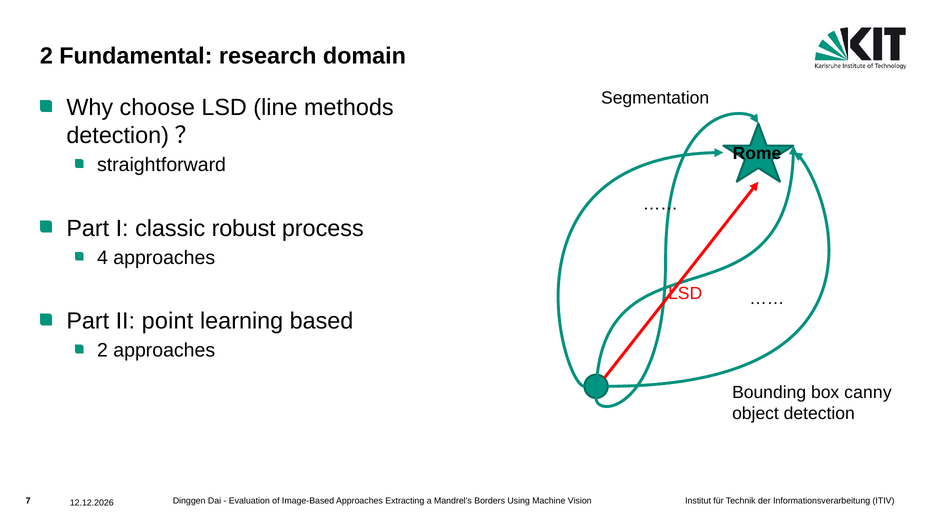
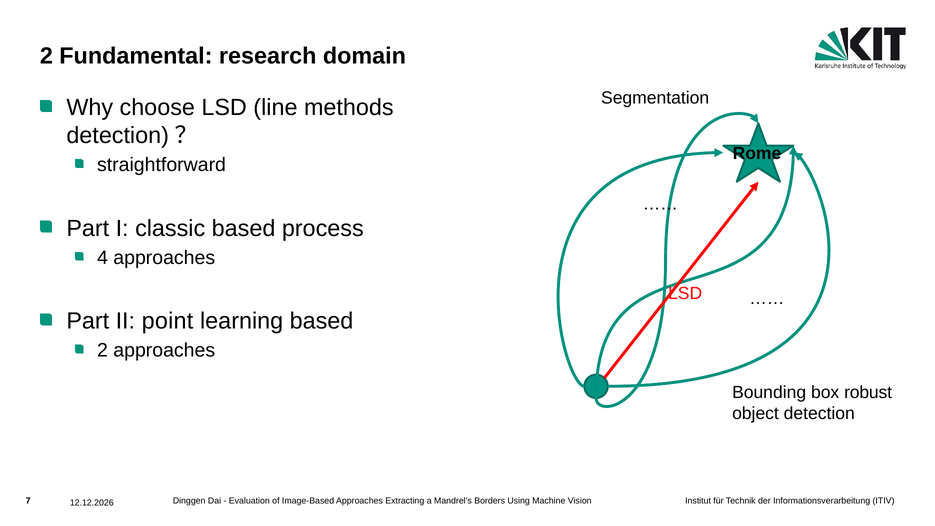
classic robust: robust -> based (244, 228)
canny: canny -> robust (868, 392)
